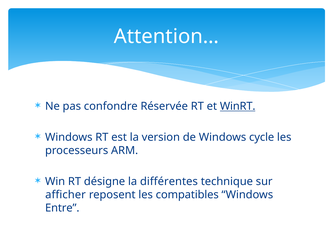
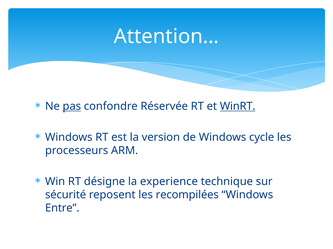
pas underline: none -> present (72, 107)
différentes: différentes -> experience (169, 182)
afficher: afficher -> sécurité (66, 195)
compatibles: compatibles -> recompilées (187, 195)
